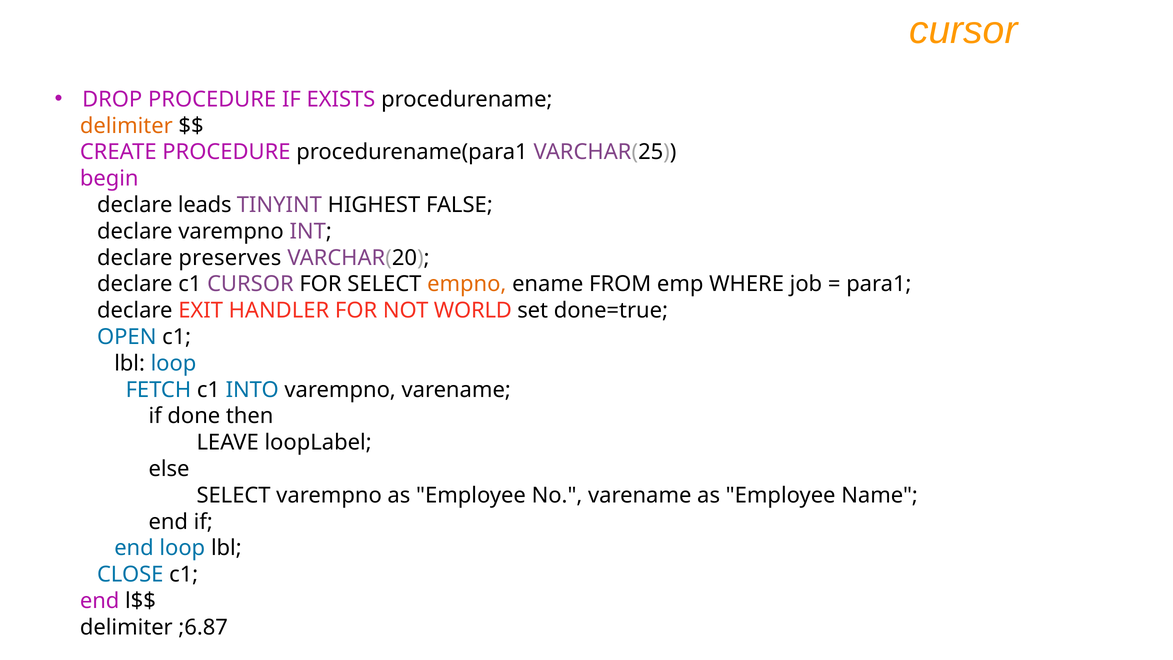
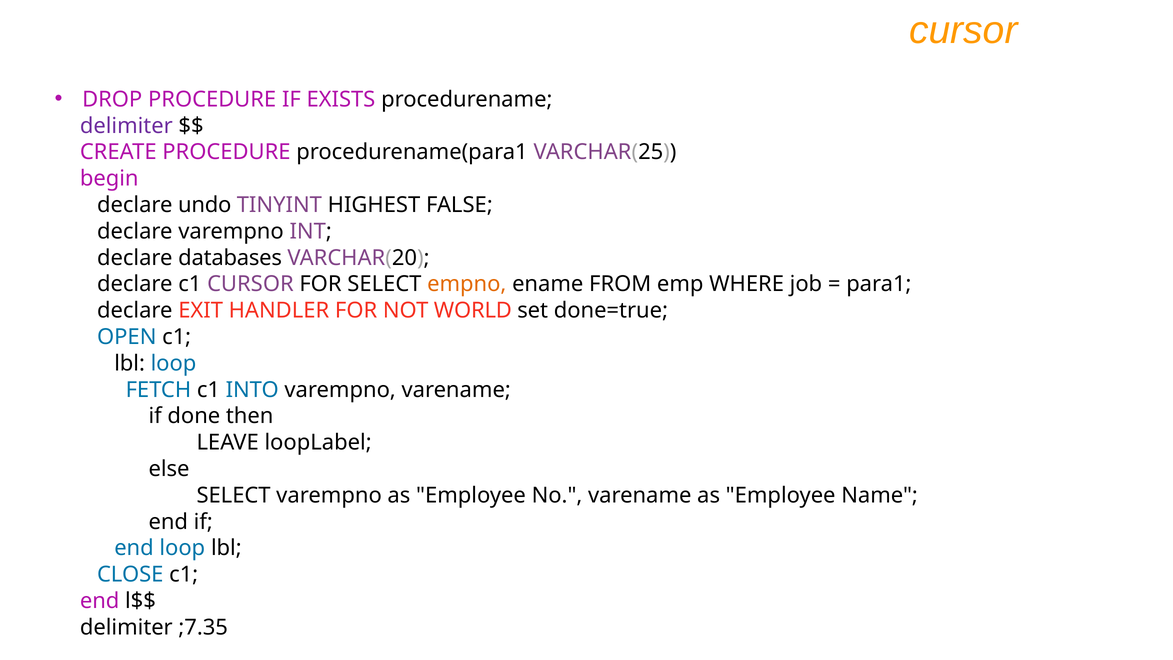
delimiter colour: orange -> purple (126, 126)
leads: leads -> undo (205, 205)
preserves: preserves -> databases (230, 258)
;6.87: ;6.87 -> ;7.35 (203, 627)
